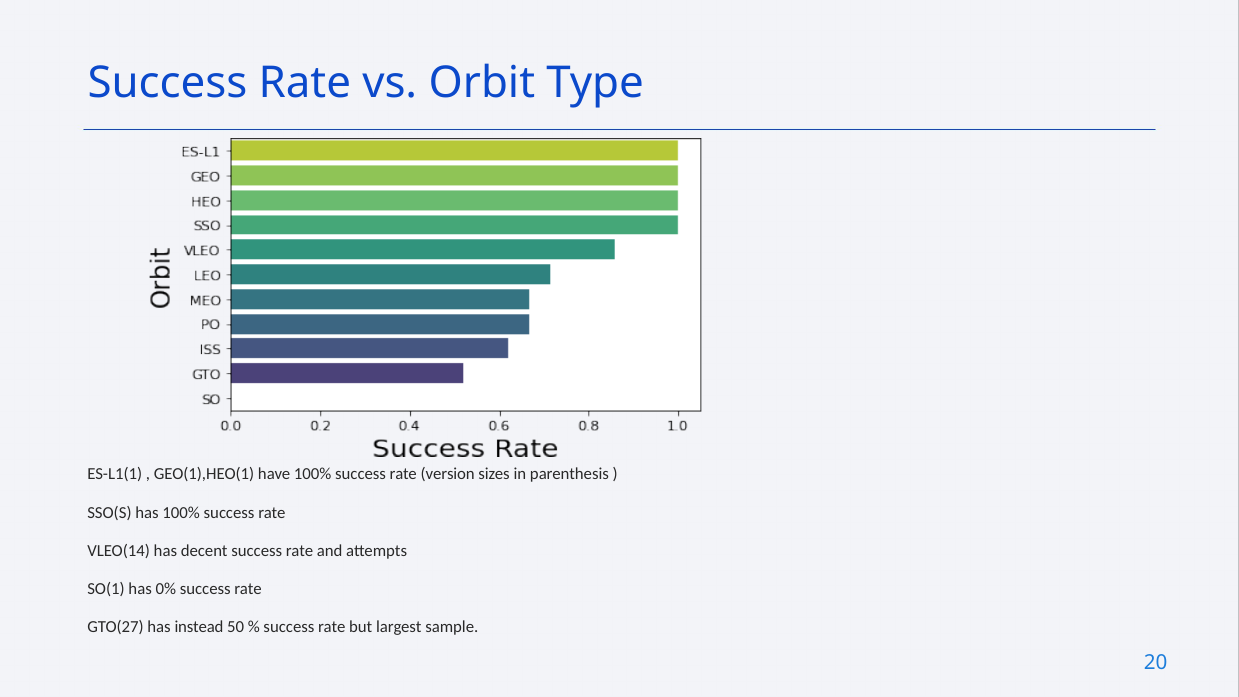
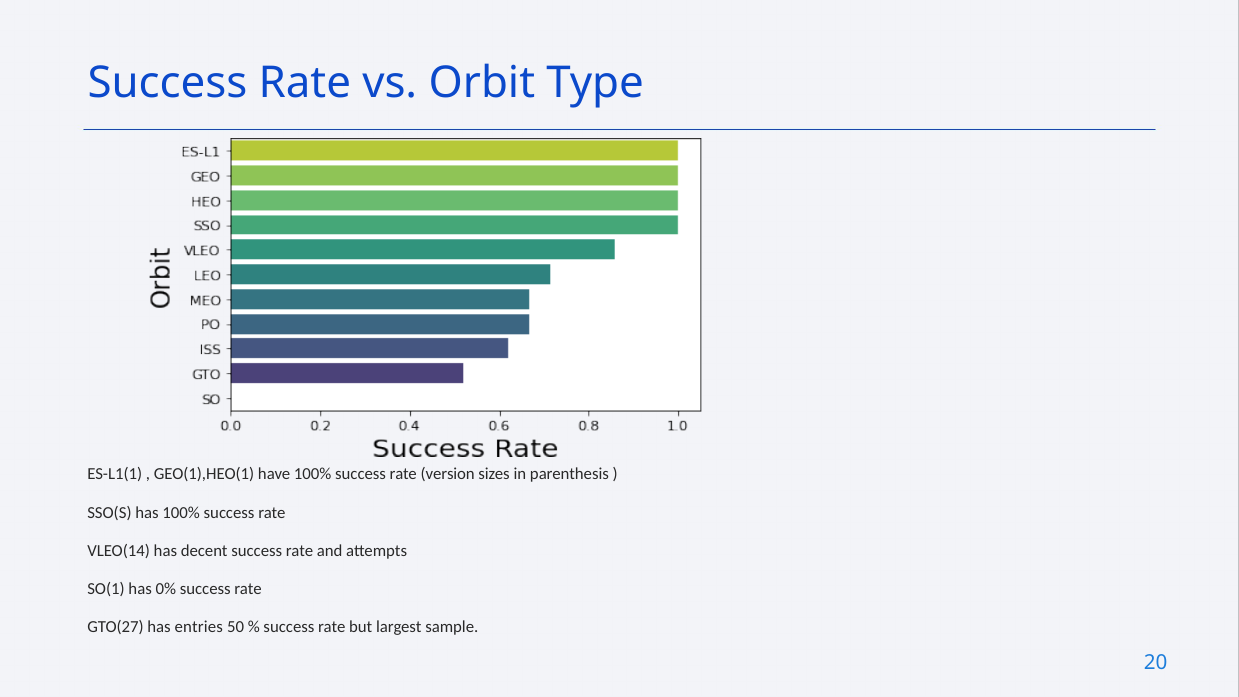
instead: instead -> entries (199, 627)
